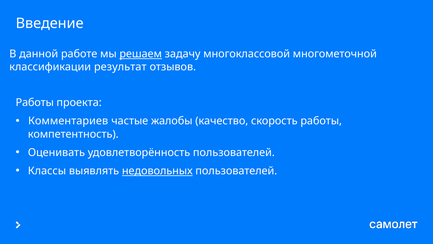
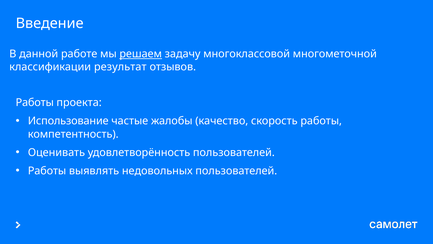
Комментариев: Комментариев -> Использование (68, 121)
Классы: Классы -> Работы (47, 171)
недовольных underline: present -> none (157, 171)
